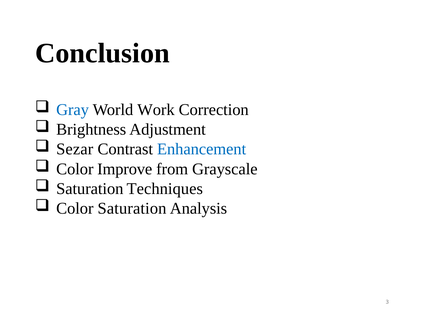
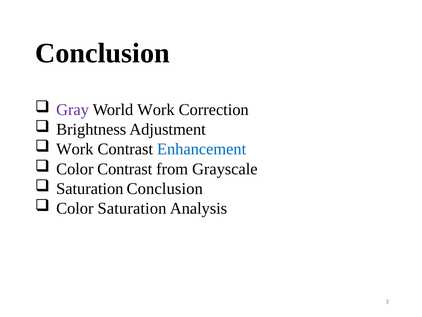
Gray colour: blue -> purple (73, 110)
Sezar: Sezar -> Work (75, 149)
Color Improve: Improve -> Contrast (125, 169)
Saturation Techniques: Techniques -> Conclusion (165, 188)
